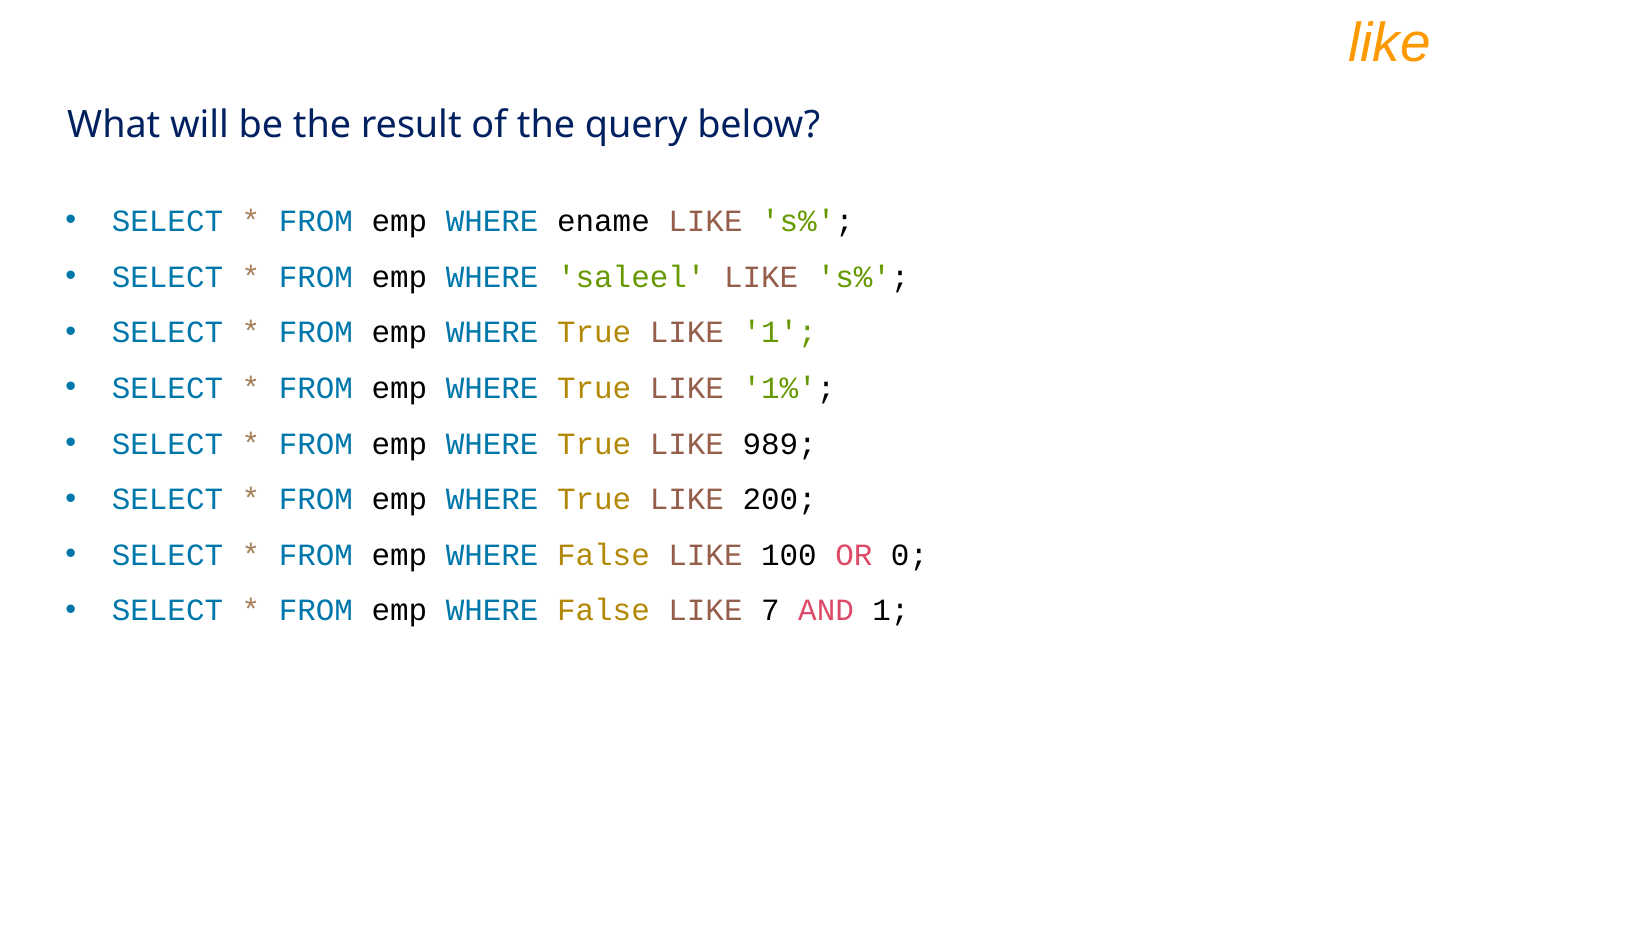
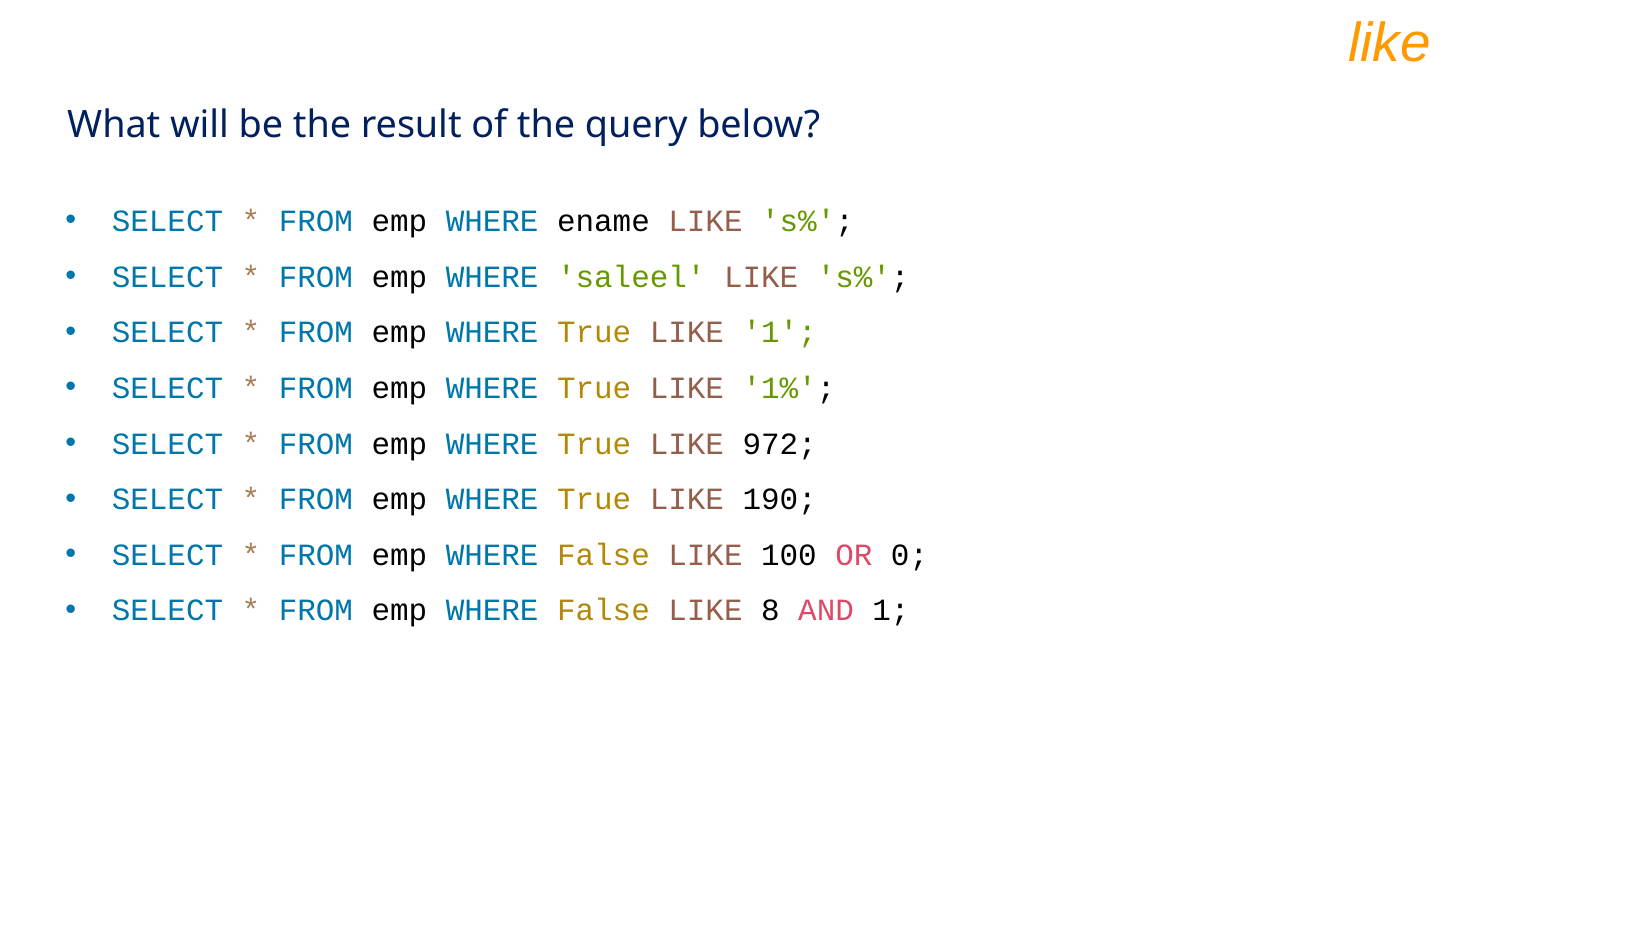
989: 989 -> 972 (780, 444)
200: 200 -> 190 (780, 500)
7: 7 -> 8 (770, 611)
